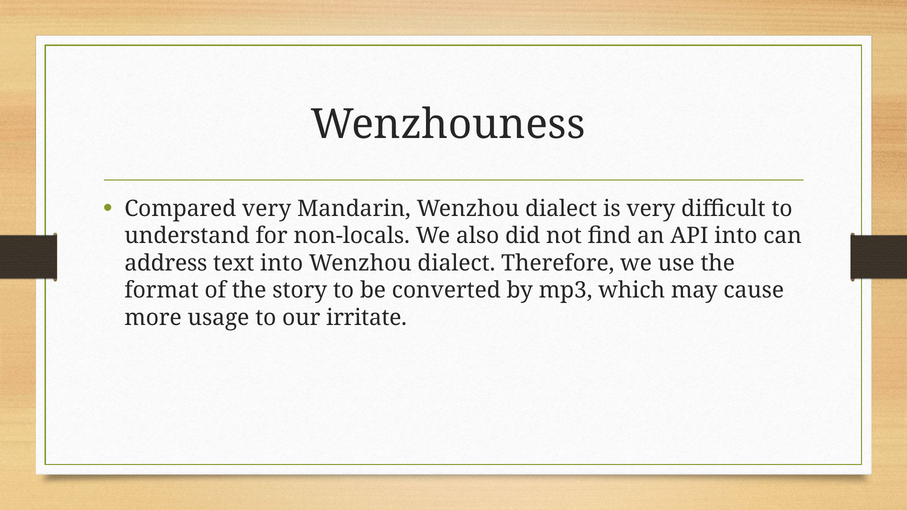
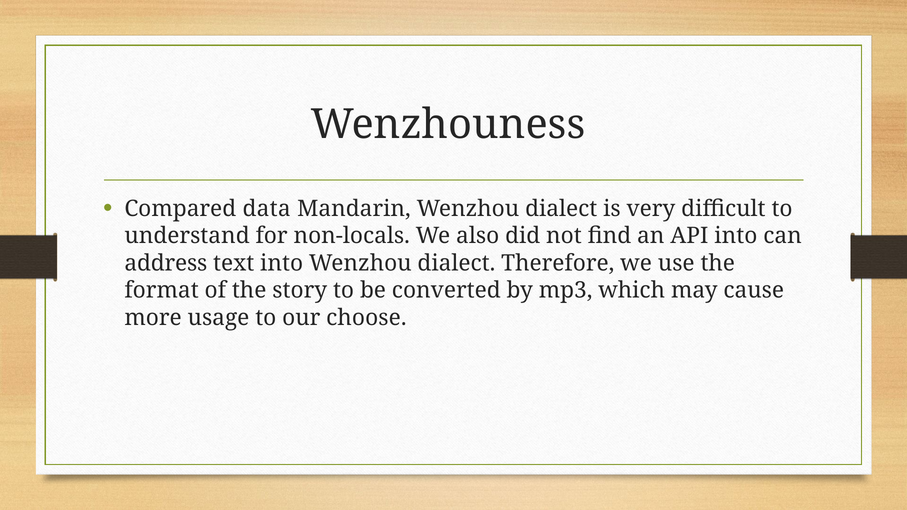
Compared very: very -> data (267, 209)
irritate: irritate -> choose (366, 318)
